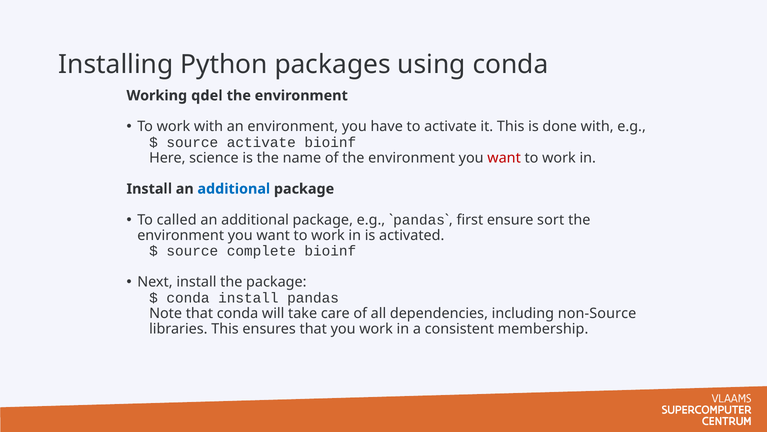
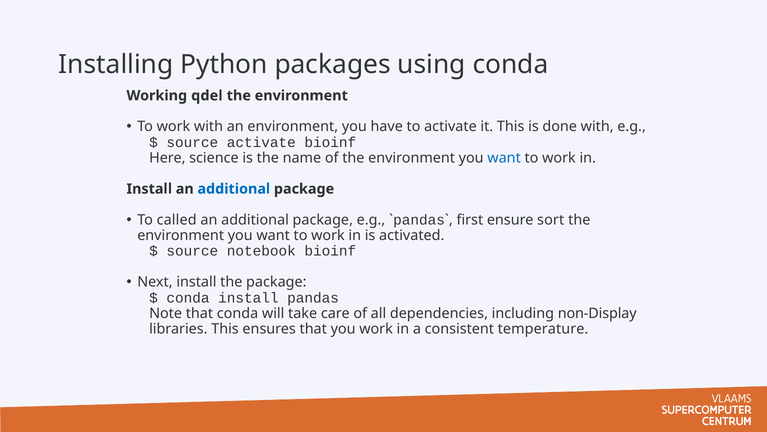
want colour: red -> blue (504, 158)
complete: complete -> notebook (261, 251)
non-Source: non-Source -> non-Display (597, 313)
membership: membership -> temperature (543, 328)
